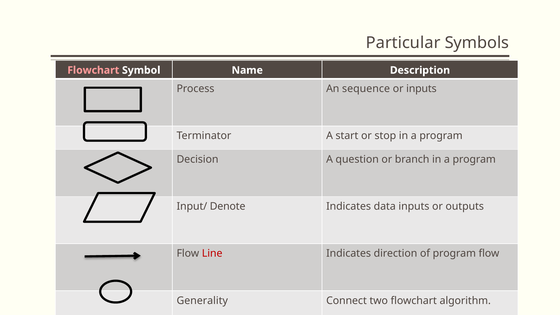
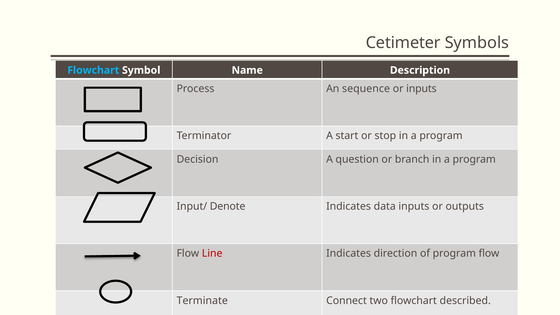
Particular: Particular -> Cetimeter (403, 43)
Flowchart colour: pink -> light blue (93, 70)
Generality: Generality -> Terminate (202, 301)
algorithm: algorithm -> described (465, 301)
